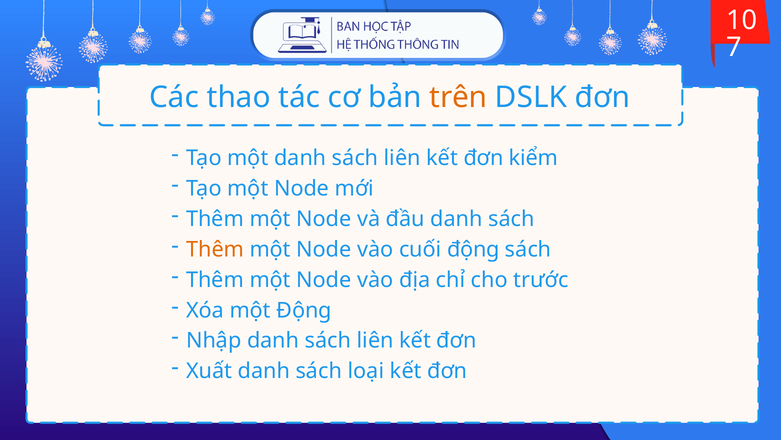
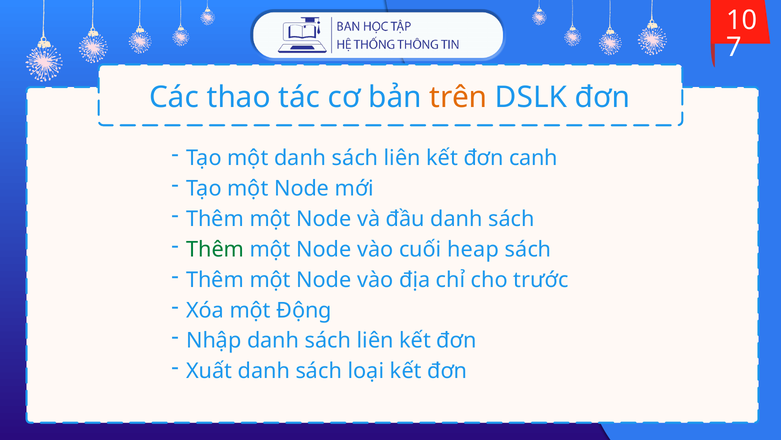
kiểm: kiểm -> canh (534, 158)
Thêm colour: orange -> green (215, 249)
cuối động: động -> heap (473, 249)
